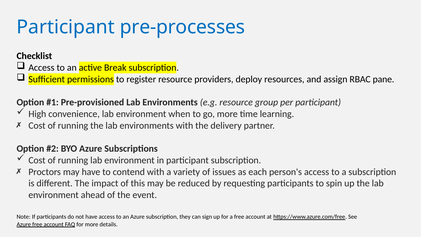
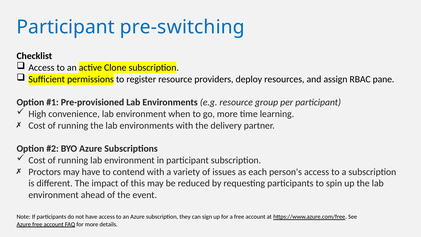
pre-processes: pre-processes -> pre-switching (182, 27)
Break: Break -> Clone (115, 68)
